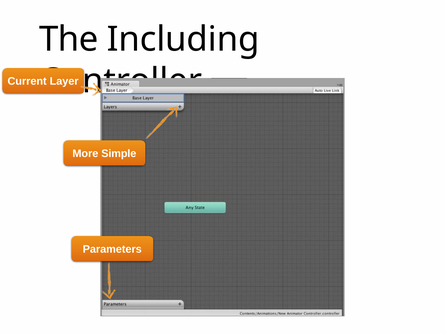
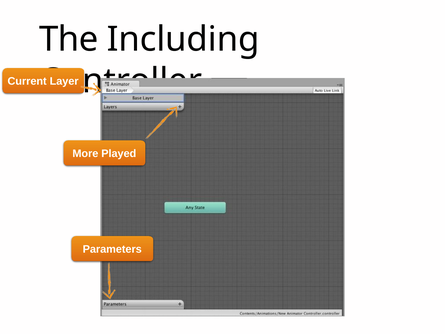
Simple: Simple -> Played (119, 153)
